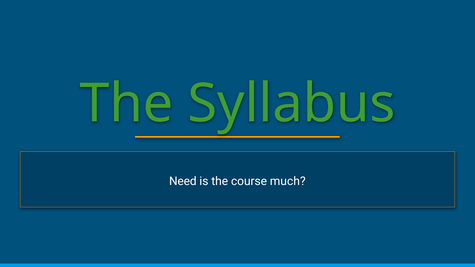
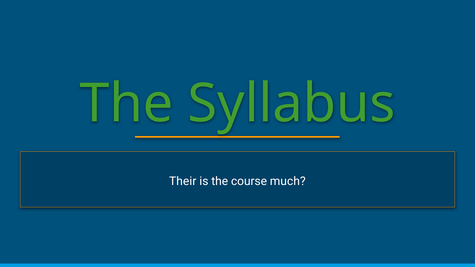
Need: Need -> Their (183, 181)
